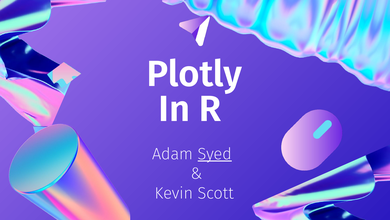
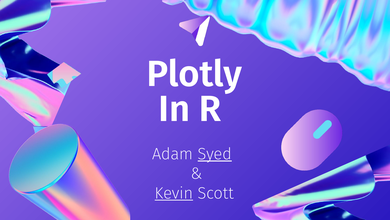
Kevin underline: none -> present (174, 193)
